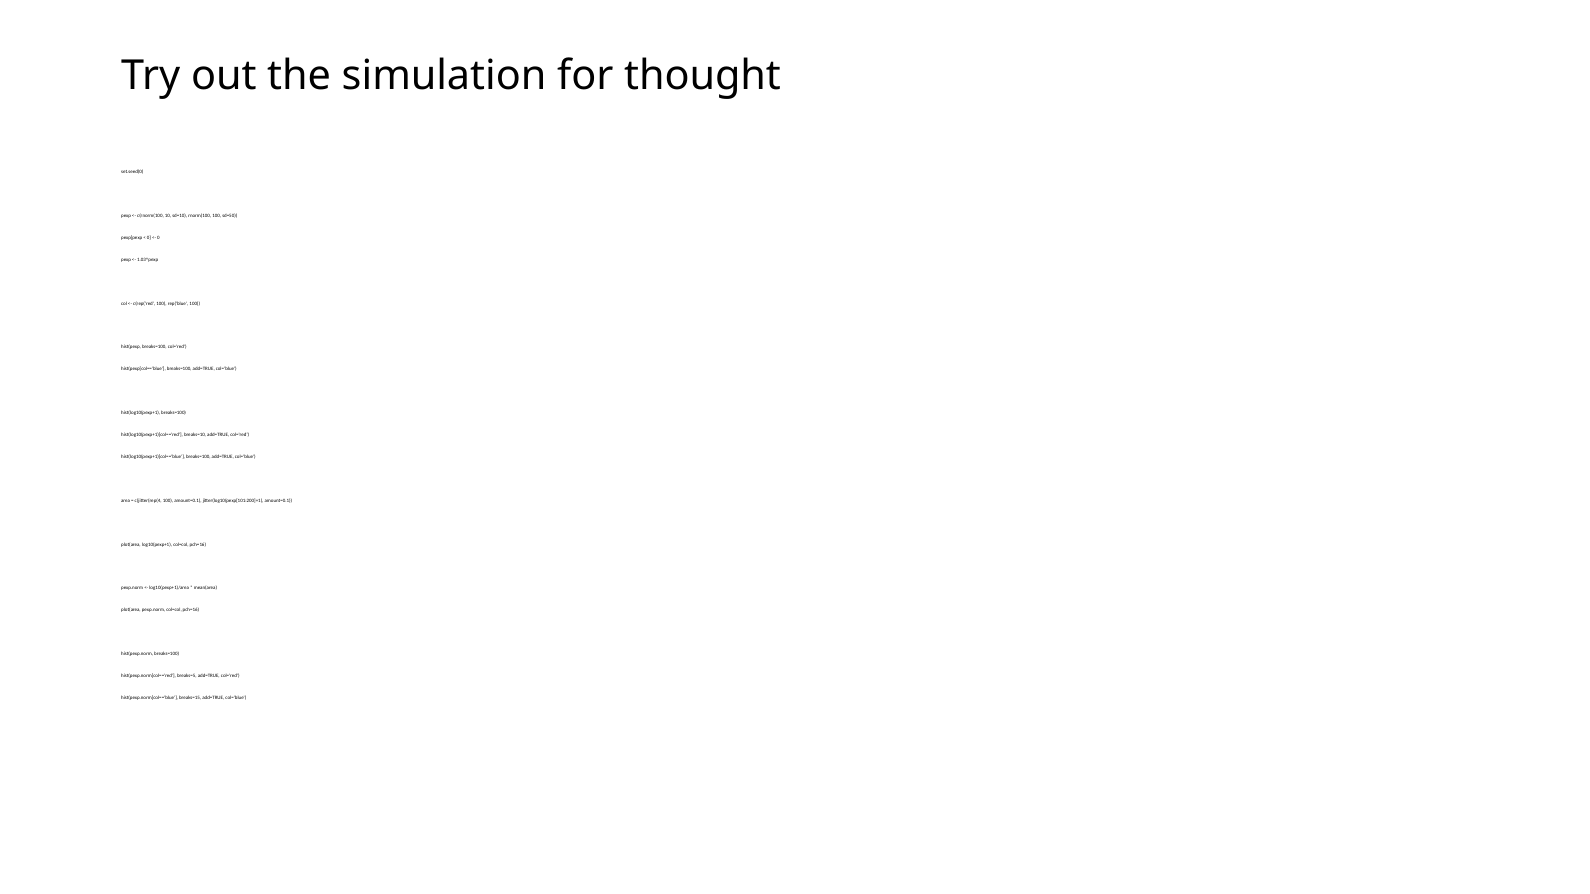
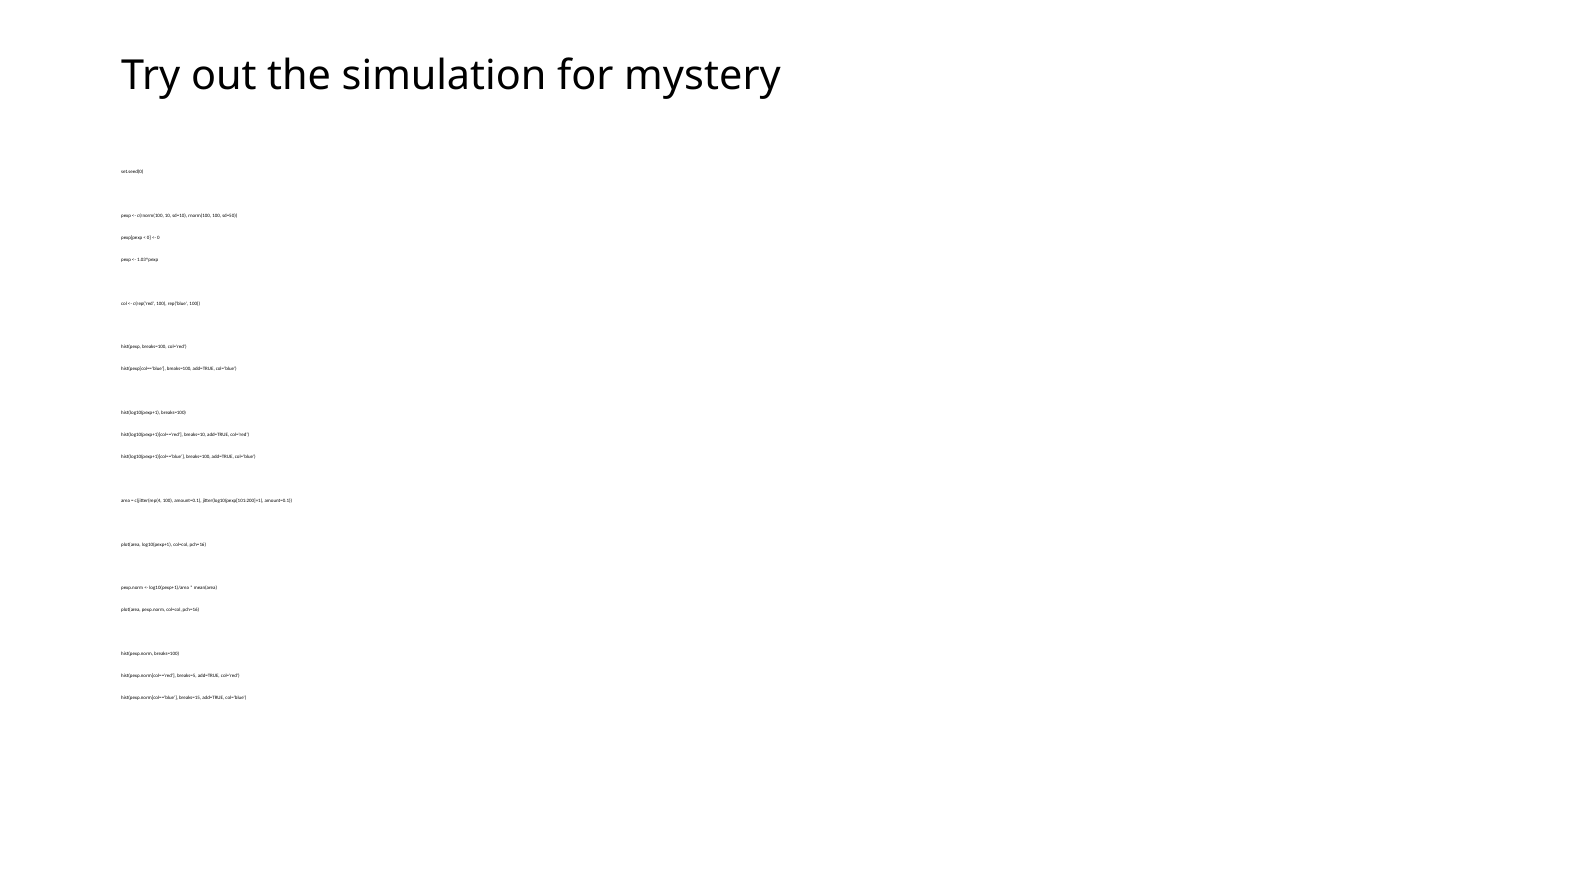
thought: thought -> mystery (702, 76)
